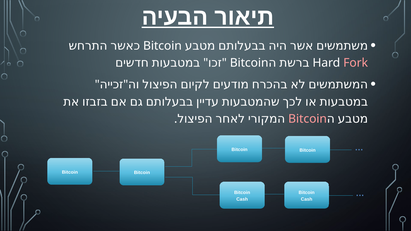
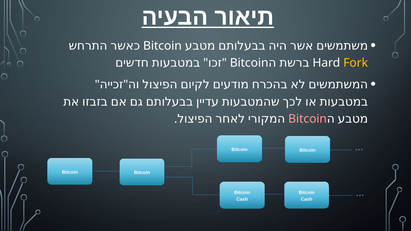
Fork colour: pink -> yellow (356, 63)
